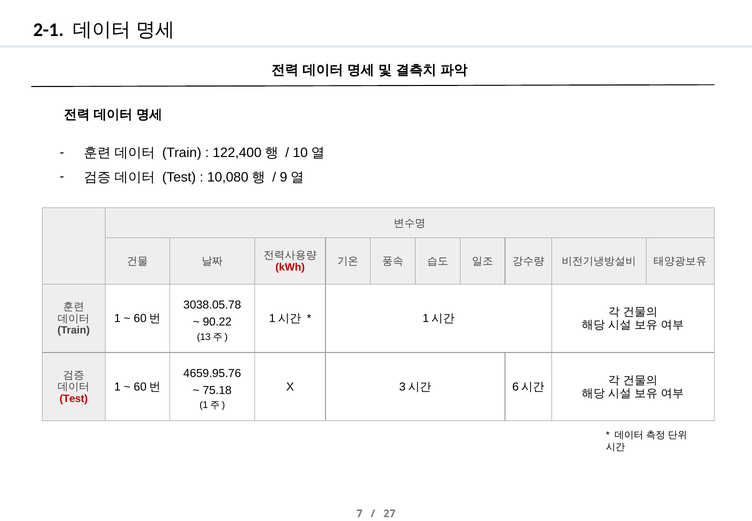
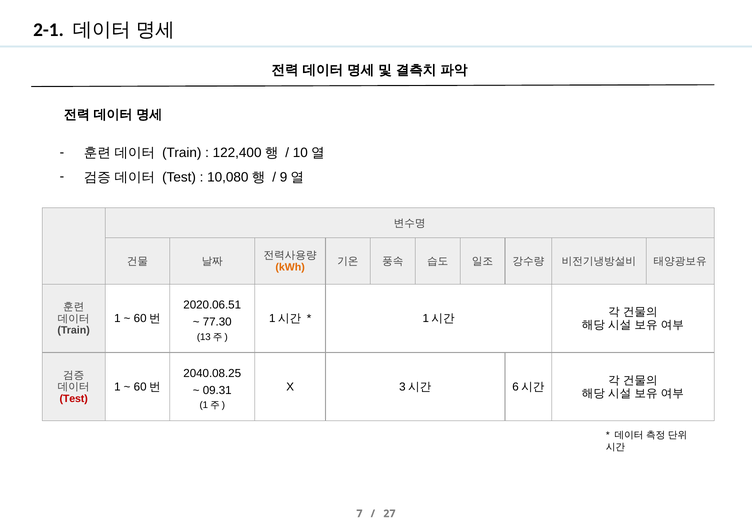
kWh colour: red -> orange (290, 267)
3038.05.78: 3038.05.78 -> 2020.06.51 (212, 305)
90.22: 90.22 -> 77.30 (217, 322)
4659.95.76: 4659.95.76 -> 2040.08.25 (212, 373)
75.18: 75.18 -> 09.31 (217, 390)
